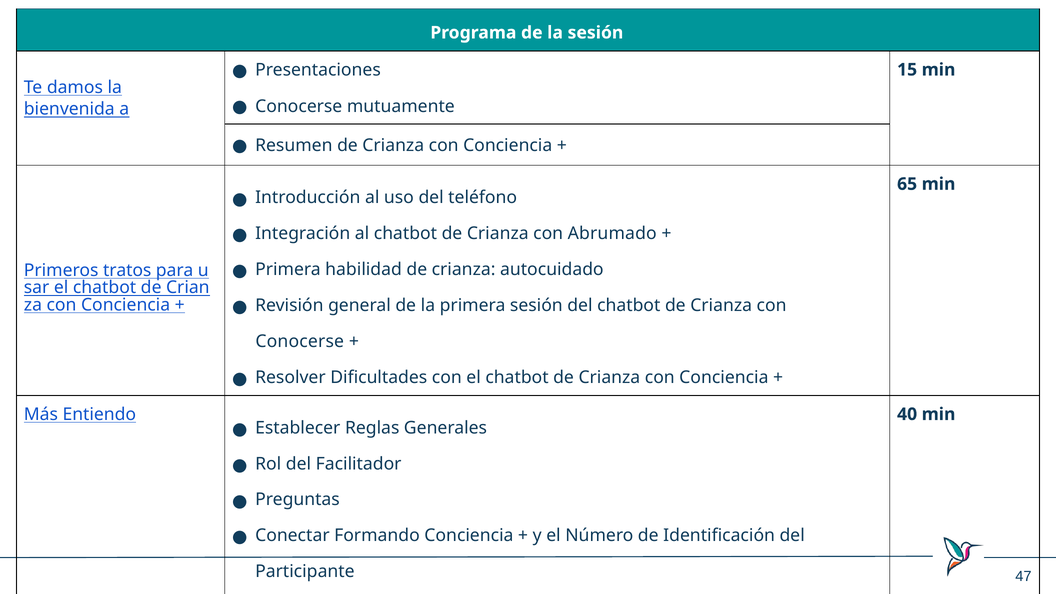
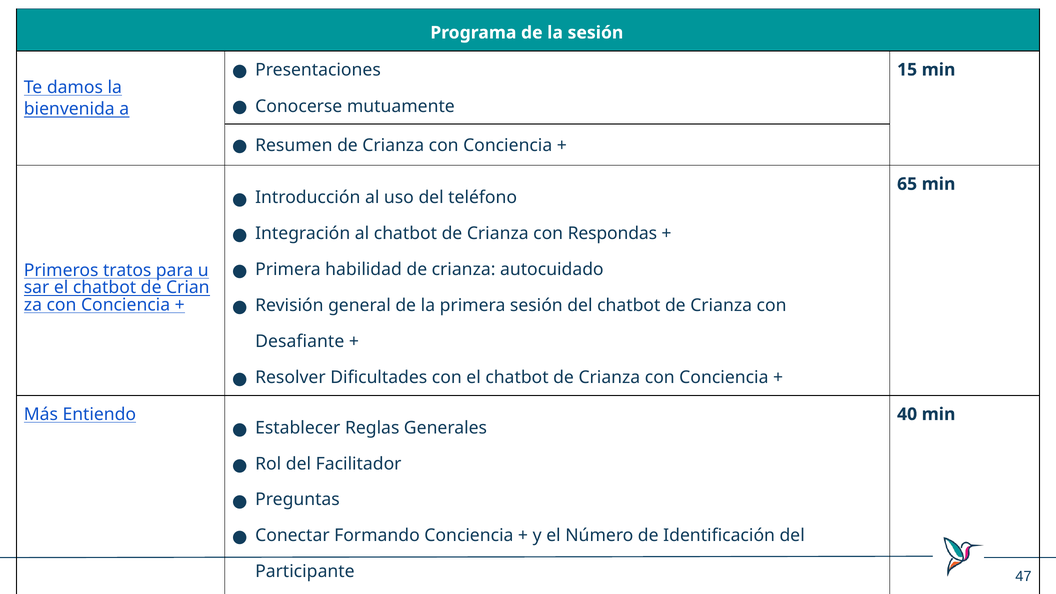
Abrumado: Abrumado -> Respondas (612, 234)
Conocerse: Conocerse -> Desafiante (300, 341)
